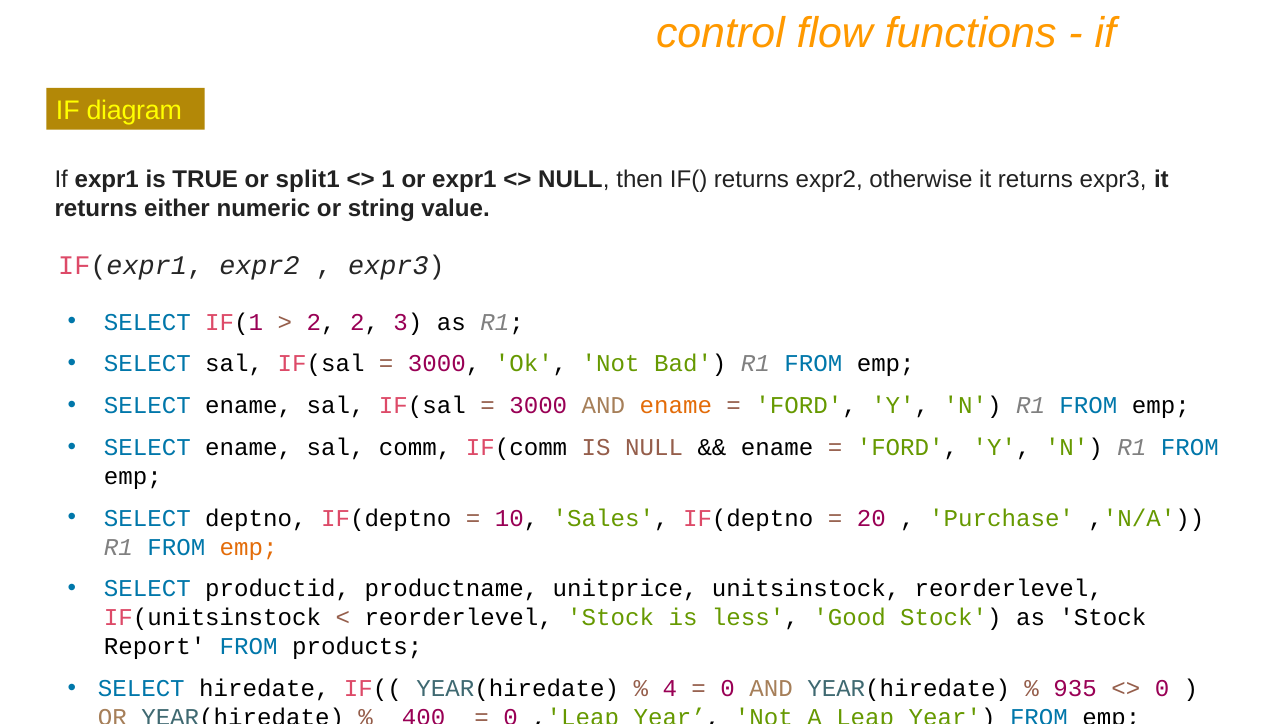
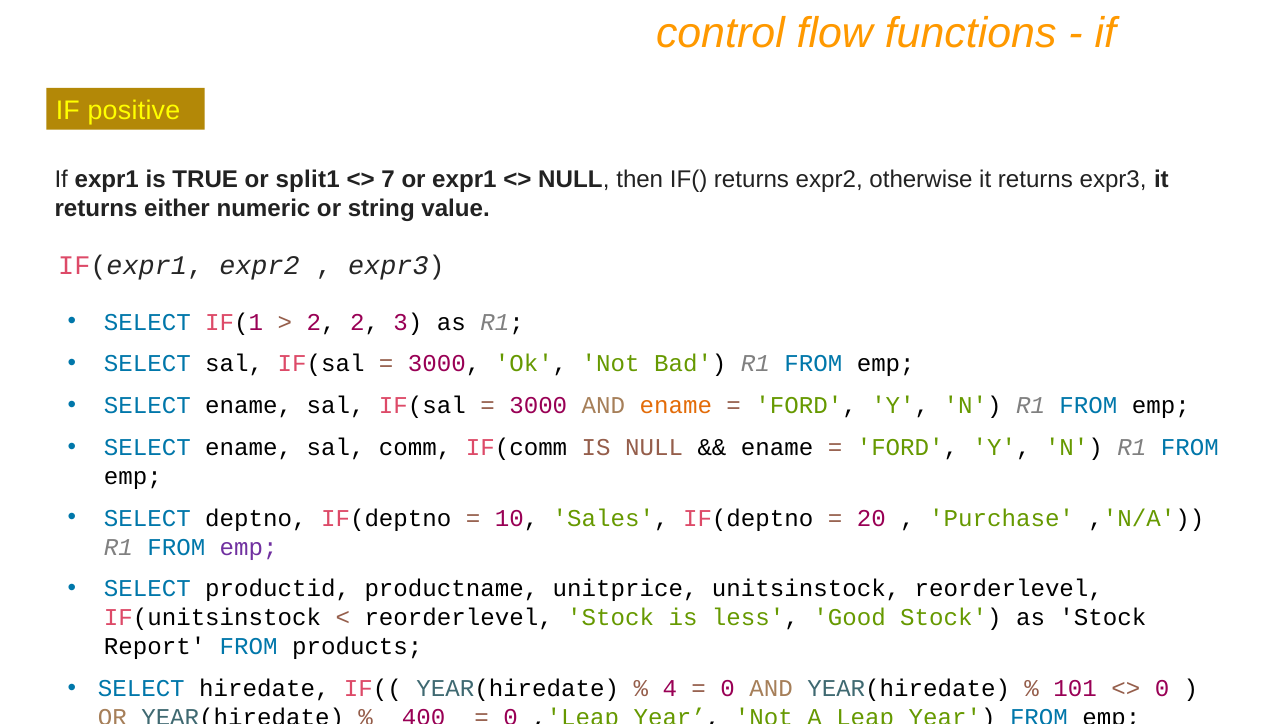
diagram: diagram -> positive (134, 111)
1: 1 -> 7 (388, 180)
emp colour: orange -> purple (249, 547)
935: 935 -> 101 (1075, 689)
